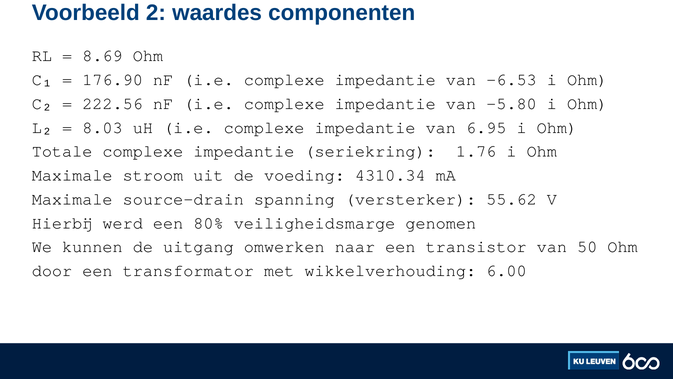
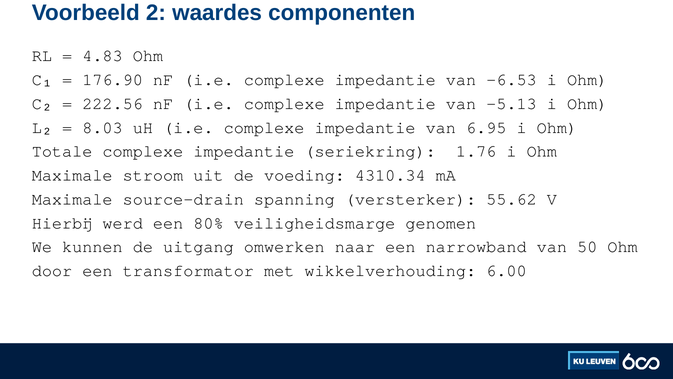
8.69: 8.69 -> 4.83 (102, 56)
-5.80: -5.80 -> -5.13 (511, 104)
transistor: transistor -> narrowband (476, 247)
